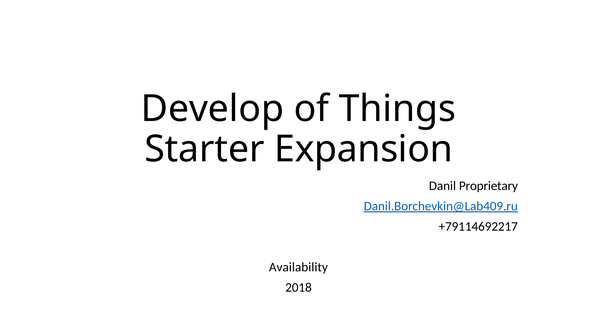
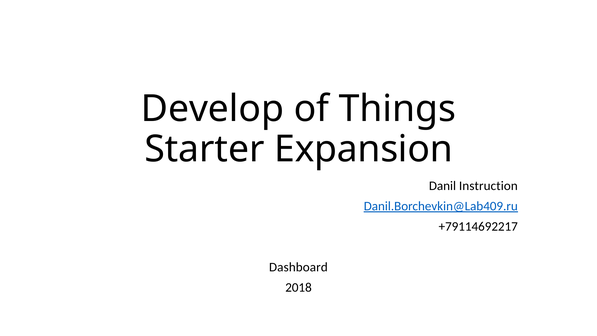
Proprietary: Proprietary -> Instruction (488, 186)
Availability: Availability -> Dashboard (298, 267)
